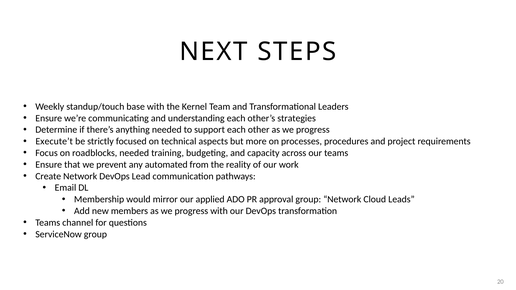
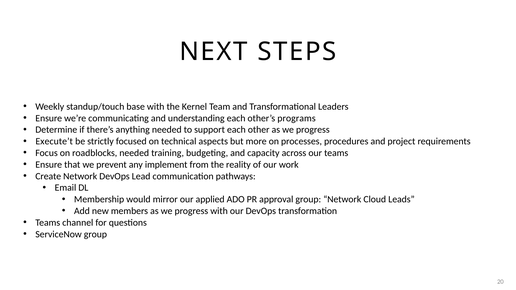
strategies: strategies -> programs (297, 118)
automated: automated -> implement (166, 165)
